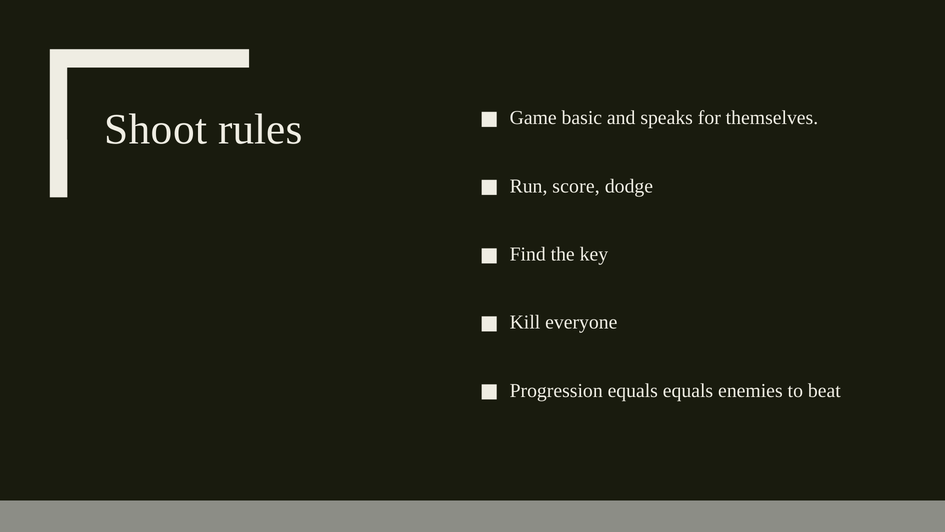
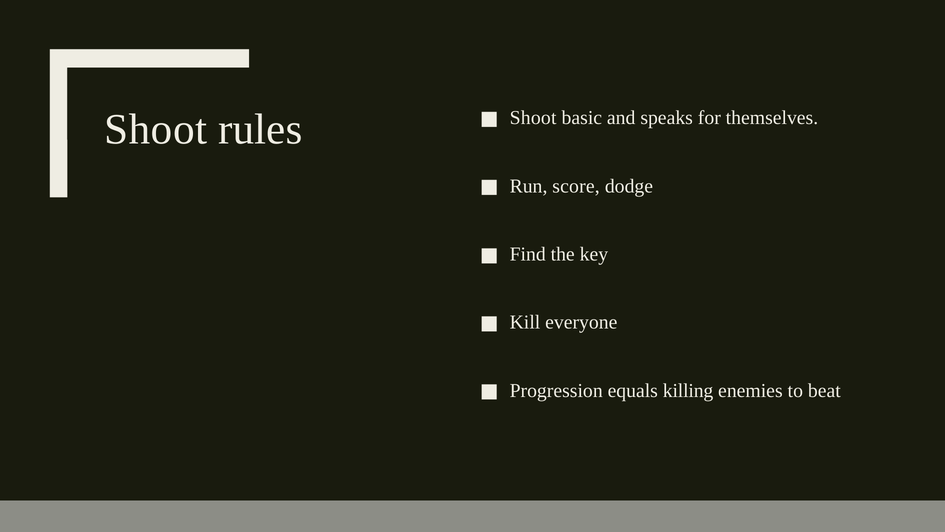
Game: Game -> Shoot (533, 118)
equals equals: equals -> killing (688, 390)
